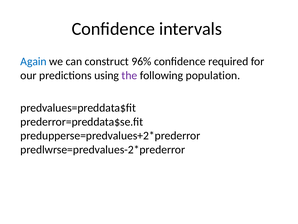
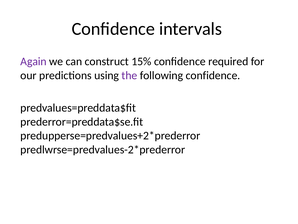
Again colour: blue -> purple (33, 61)
96%: 96% -> 15% (141, 61)
following population: population -> confidence (213, 75)
